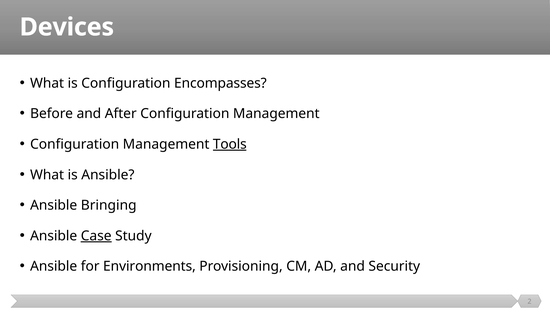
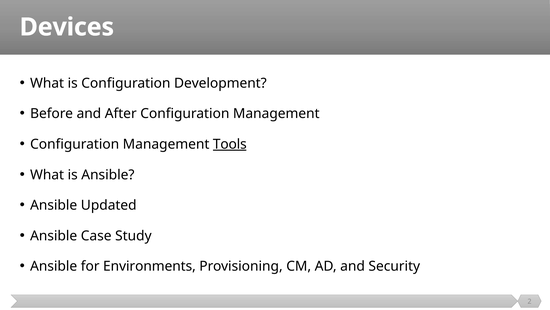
Encompasses: Encompasses -> Development (220, 83)
Bringing: Bringing -> Updated (109, 205)
Case underline: present -> none (96, 235)
